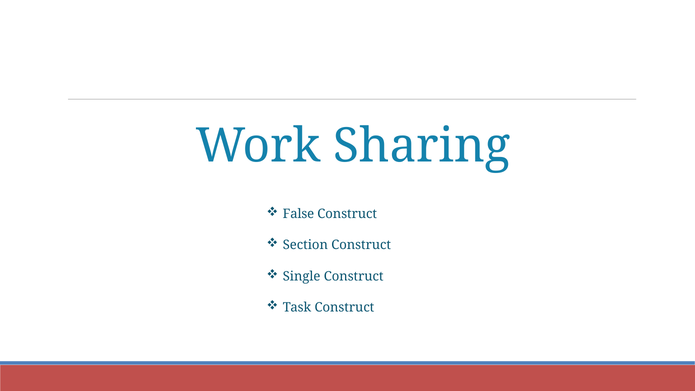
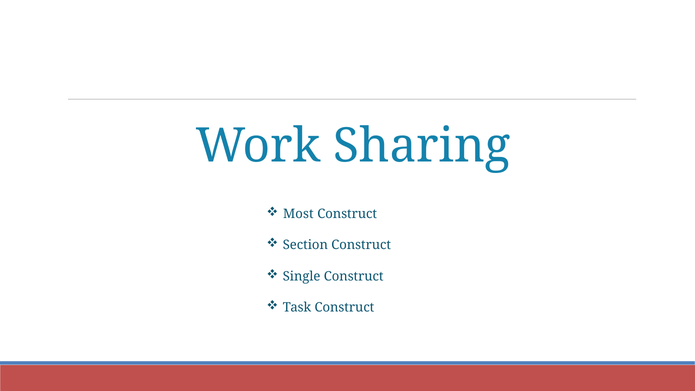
False: False -> Most (298, 214)
